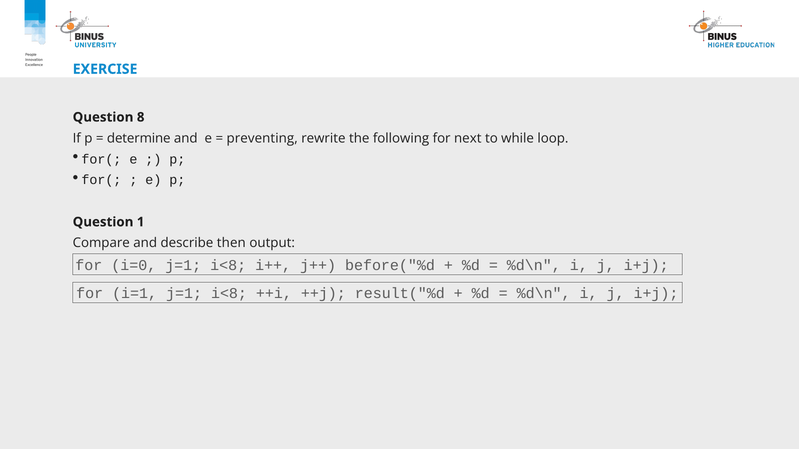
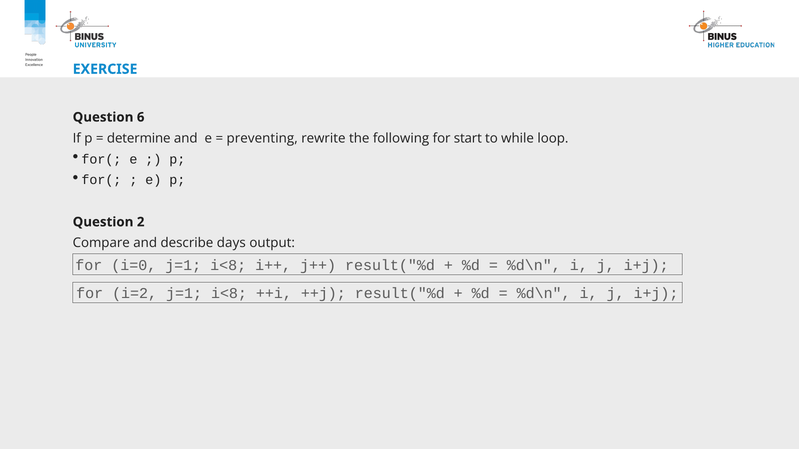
8: 8 -> 6 (141, 117)
next: next -> start (468, 138)
1: 1 -> 2 (141, 222)
then: then -> days (231, 243)
j++ before("%d: before("%d -> result("%d (390, 266)
i=1: i=1 -> i=2 (135, 294)
